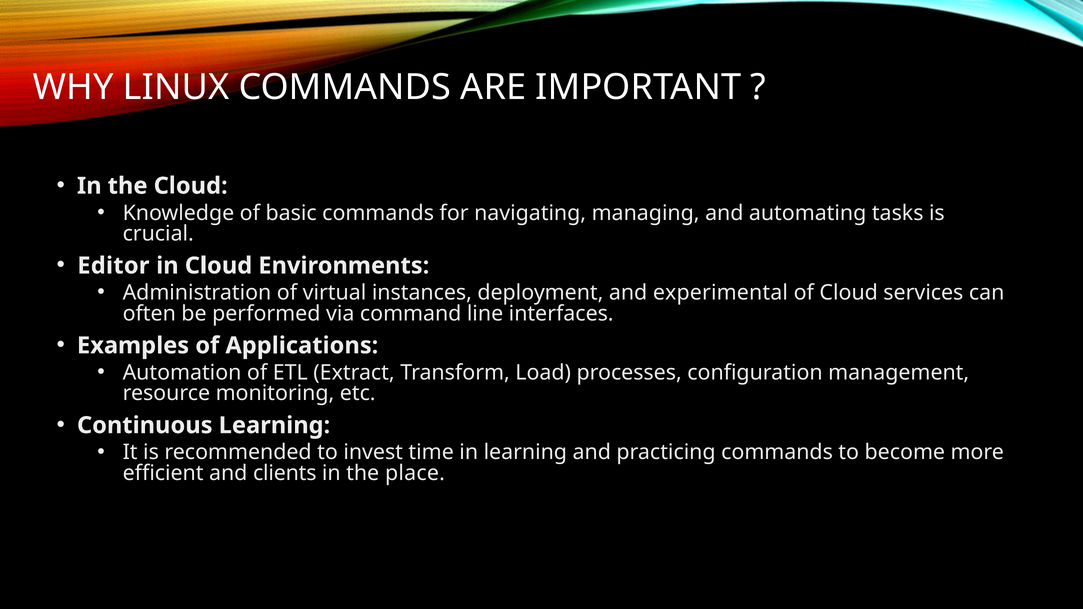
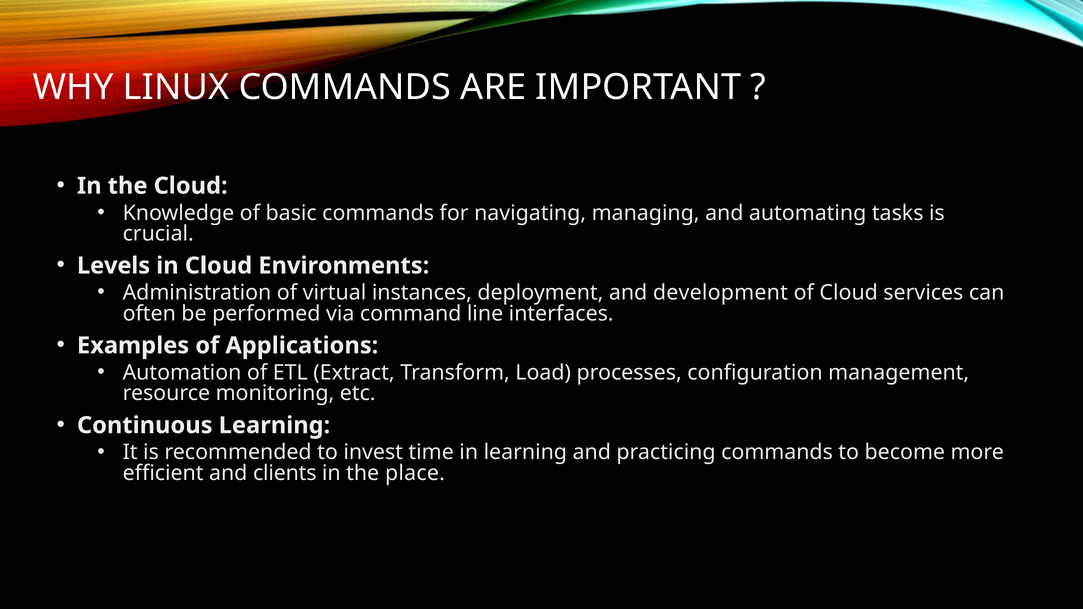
Editor: Editor -> Levels (114, 266)
experimental: experimental -> development (720, 293)
